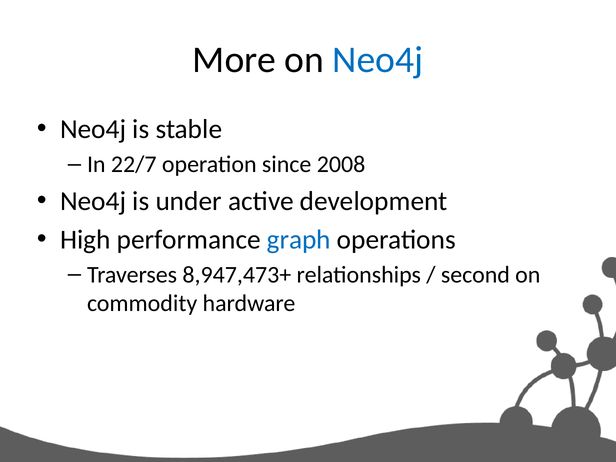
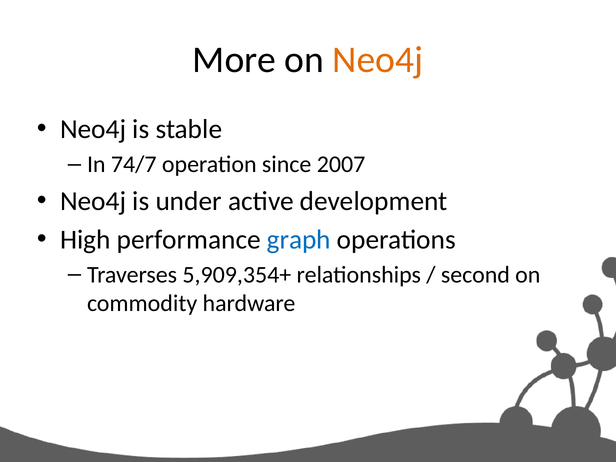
Neo4j colour: blue -> orange (378, 60)
22/7: 22/7 -> 74/7 (134, 165)
2008: 2008 -> 2007 (341, 165)
8,947,473+: 8,947,473+ -> 5,909,354+ (237, 275)
